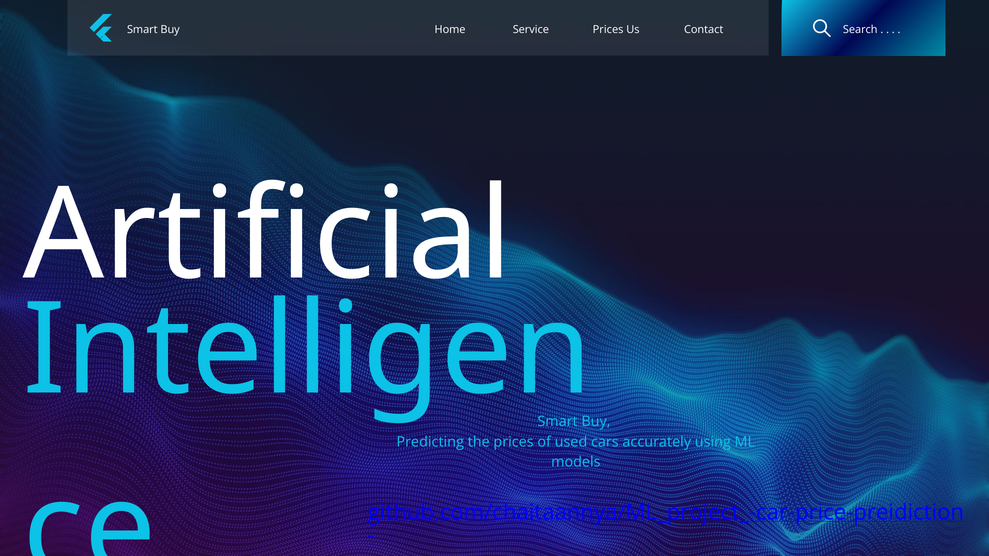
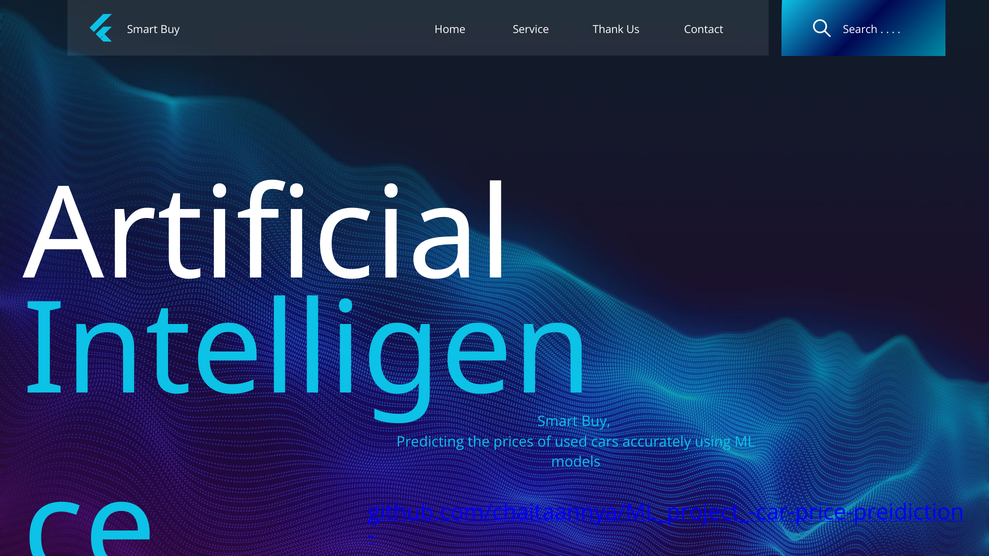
Prices: Prices -> Thank (608, 29)
